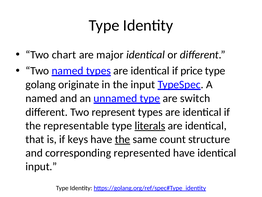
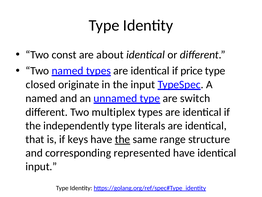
chart: chart -> const (64, 55)
major: major -> about (110, 55)
golang: golang -> closed (41, 84)
represent: represent -> multiplex (114, 112)
representable: representable -> independently (76, 125)
literals underline: present -> none (150, 125)
count: count -> range (173, 139)
